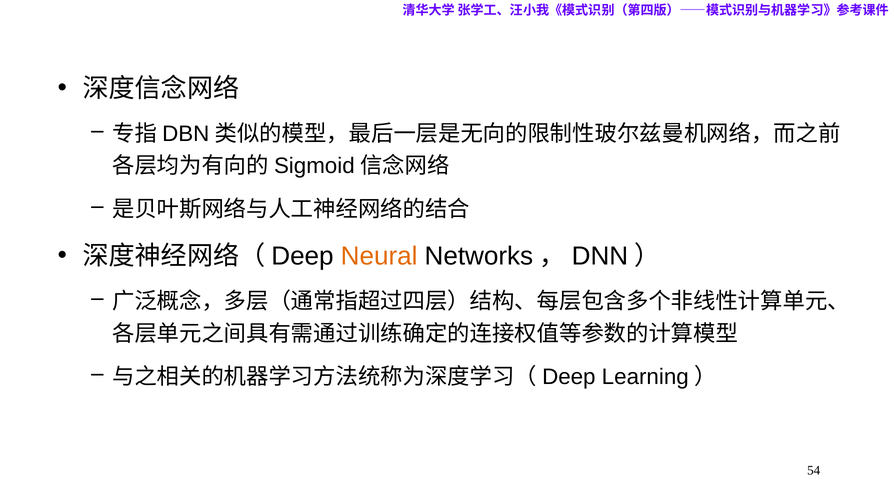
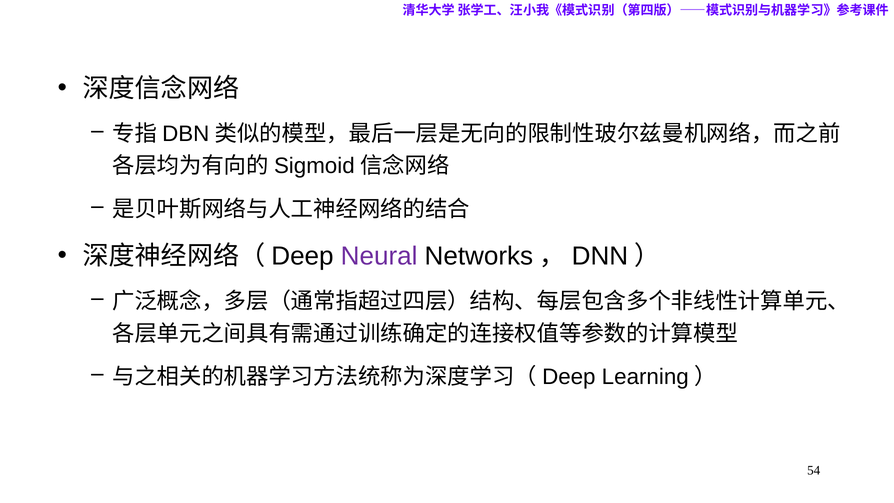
Neural colour: orange -> purple (379, 256)
